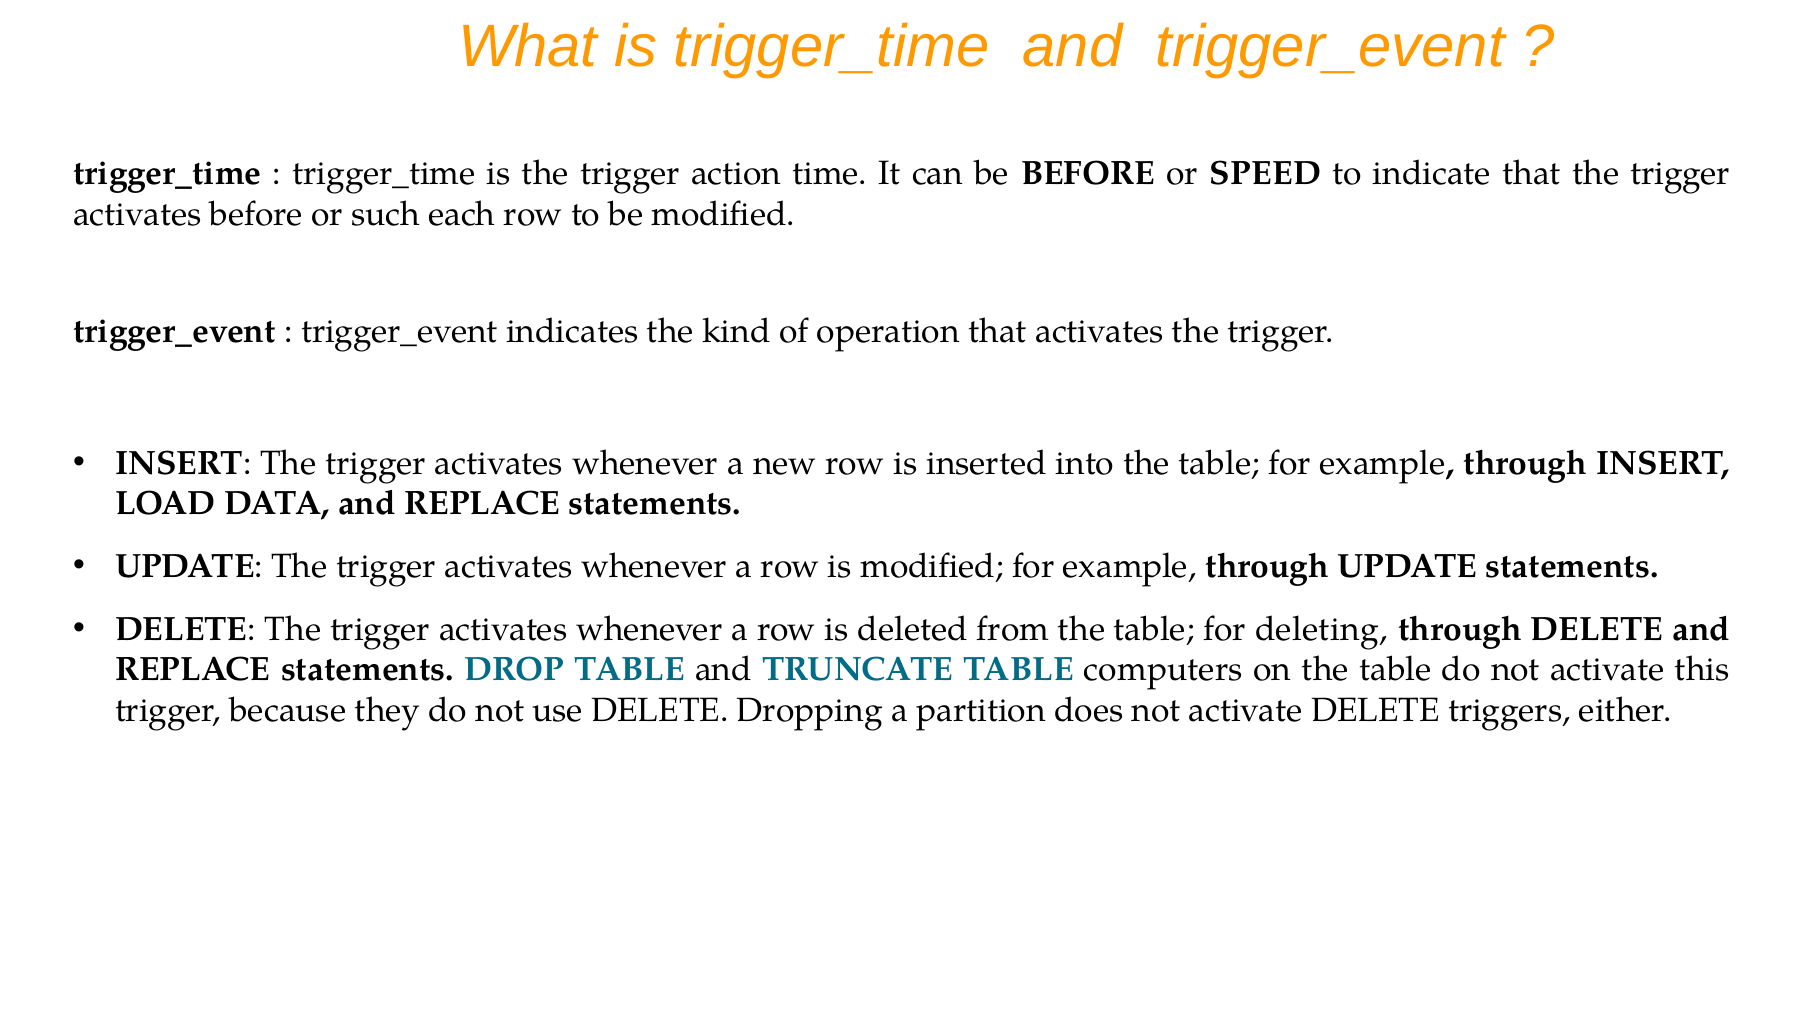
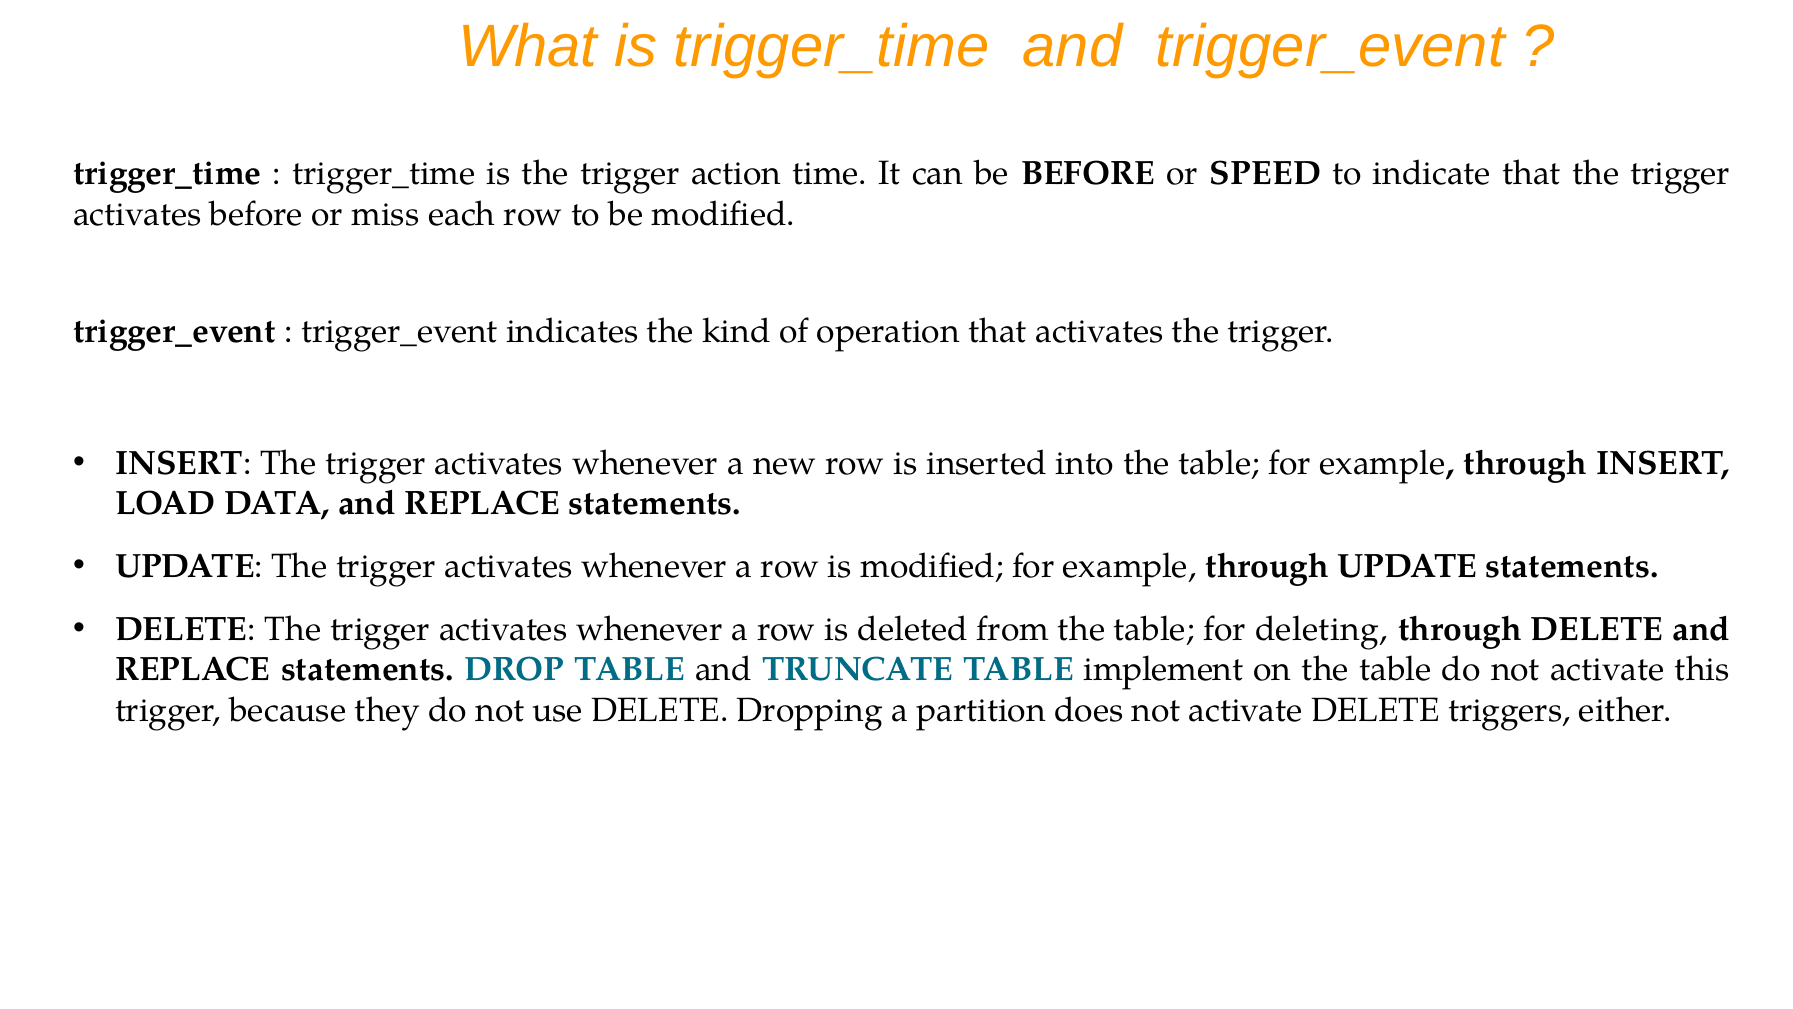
such: such -> miss (385, 214)
computers: computers -> implement (1164, 669)
